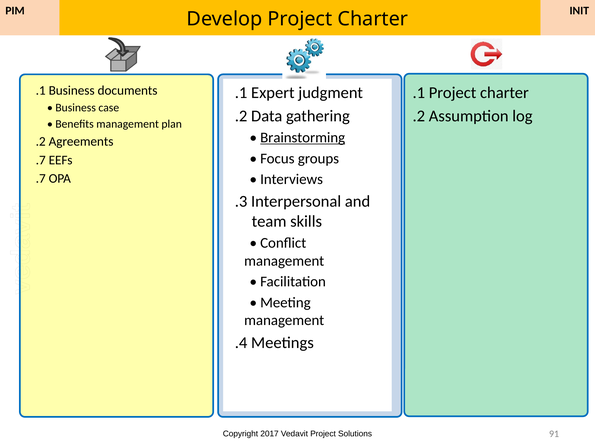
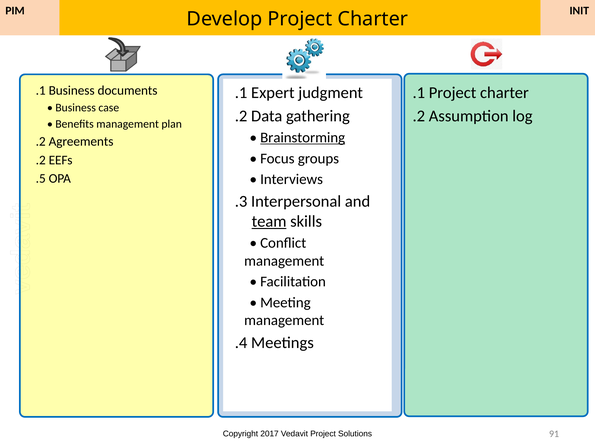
.7: .7 -> .2 (41, 160)
.7: .7 -> .5 (41, 179)
team underline: none -> present (269, 221)
